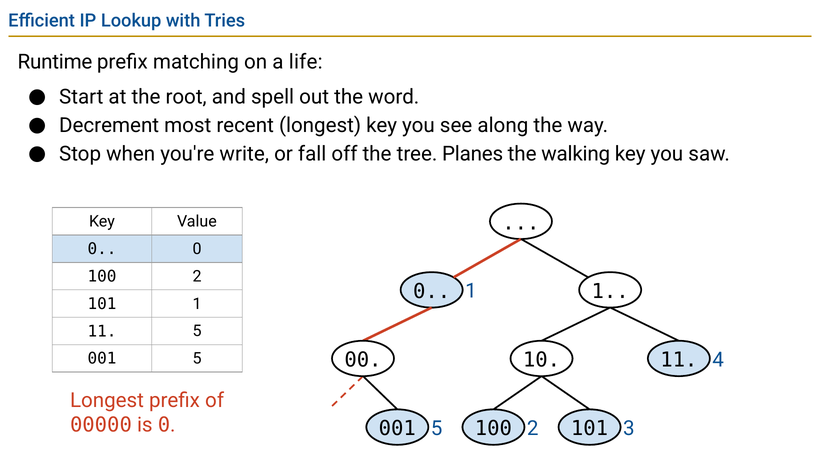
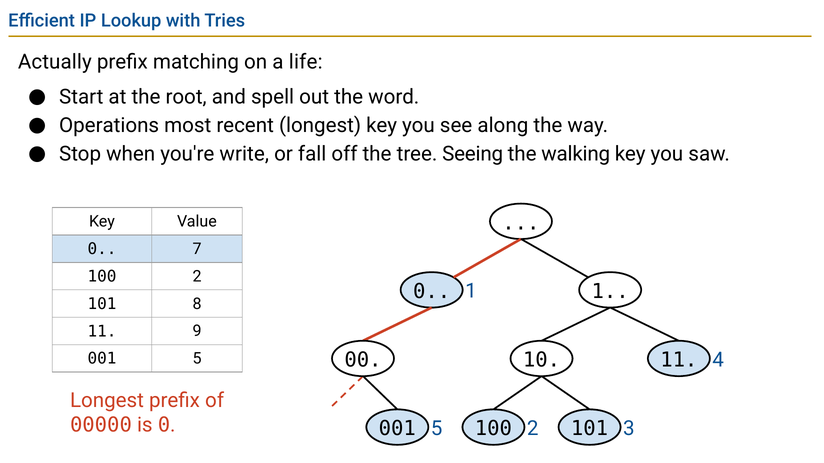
Runtime: Runtime -> Actually (55, 62)
Decrement: Decrement -> Operations (109, 126)
Planes: Planes -> Seeing (473, 154)
0 0: 0 -> 7 (197, 249)
101 1: 1 -> 8 (197, 304)
11 5: 5 -> 9 (197, 332)
